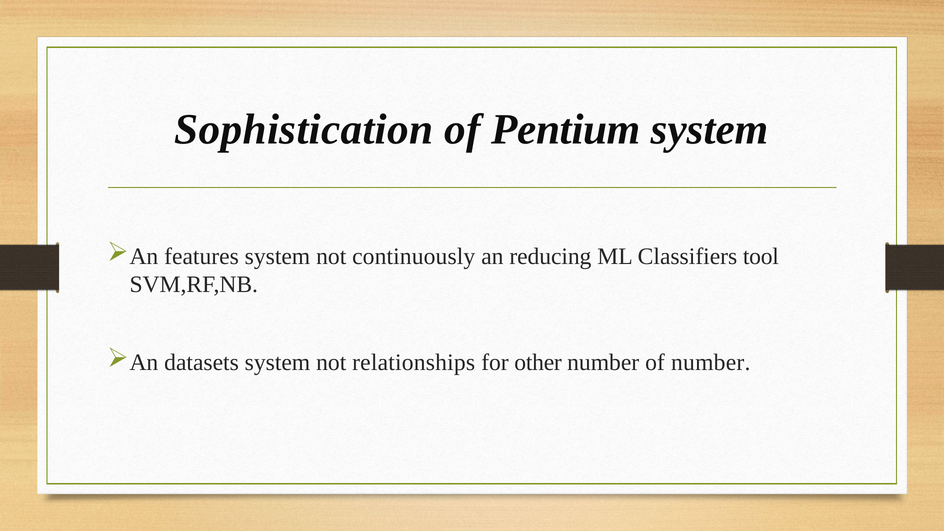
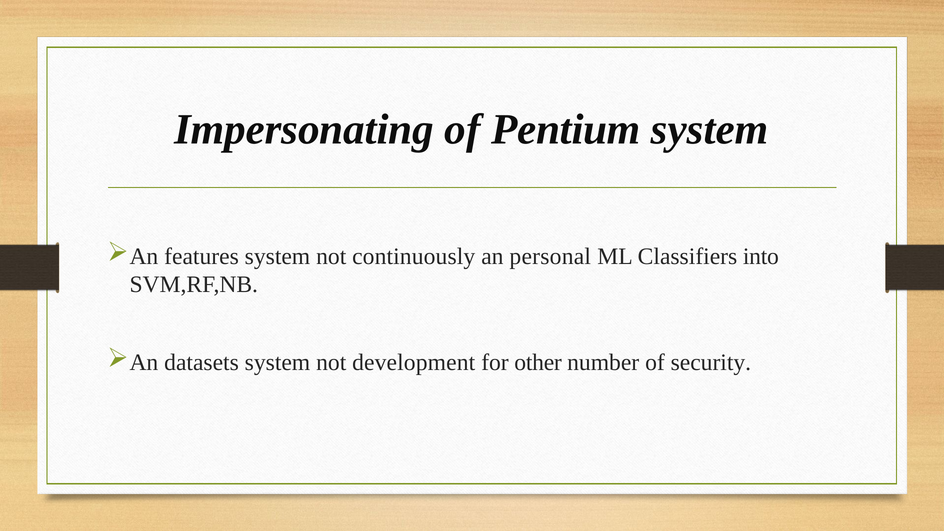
Sophistication: Sophistication -> Impersonating (304, 130)
reducing: reducing -> personal (550, 256)
tool: tool -> into (761, 256)
relationships: relationships -> development (414, 362)
of number: number -> security (711, 362)
